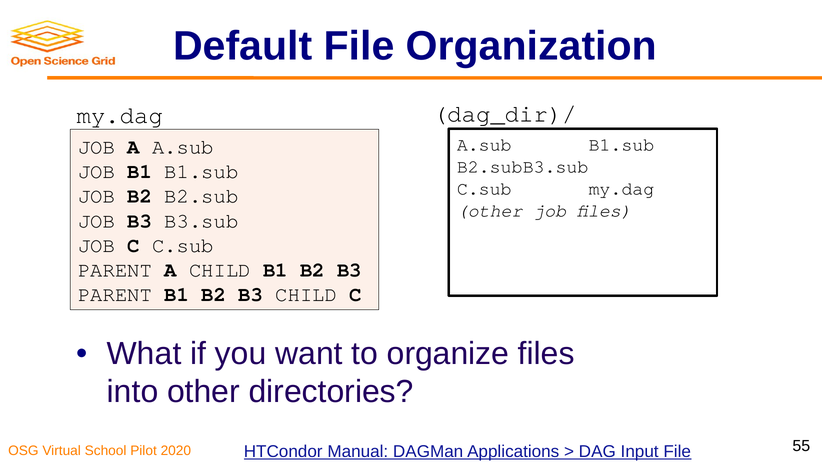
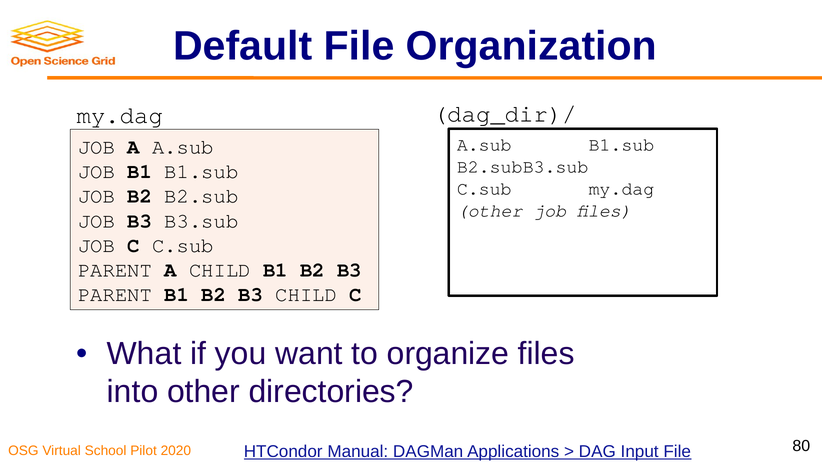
55: 55 -> 80 (801, 446)
